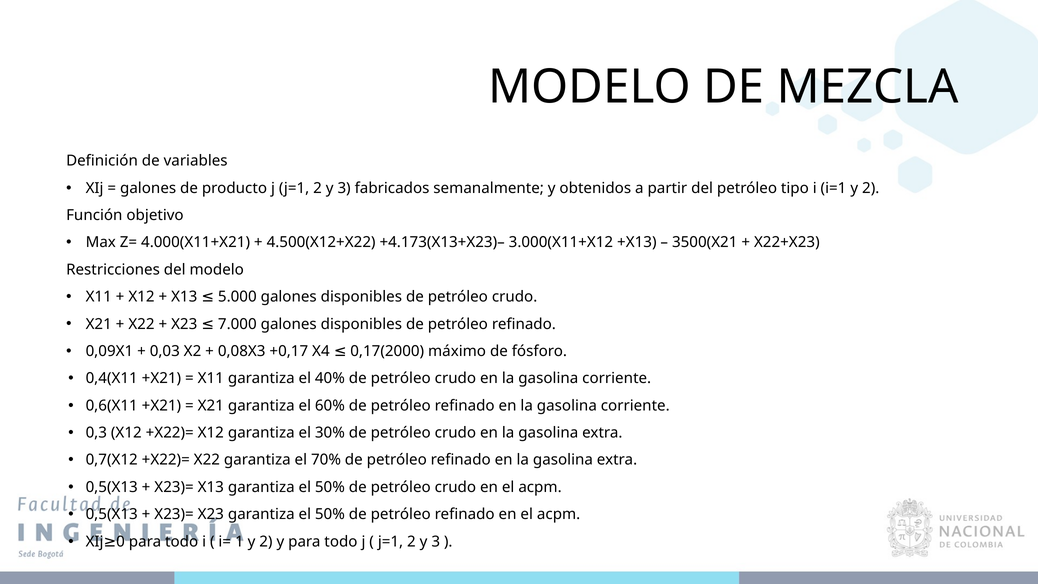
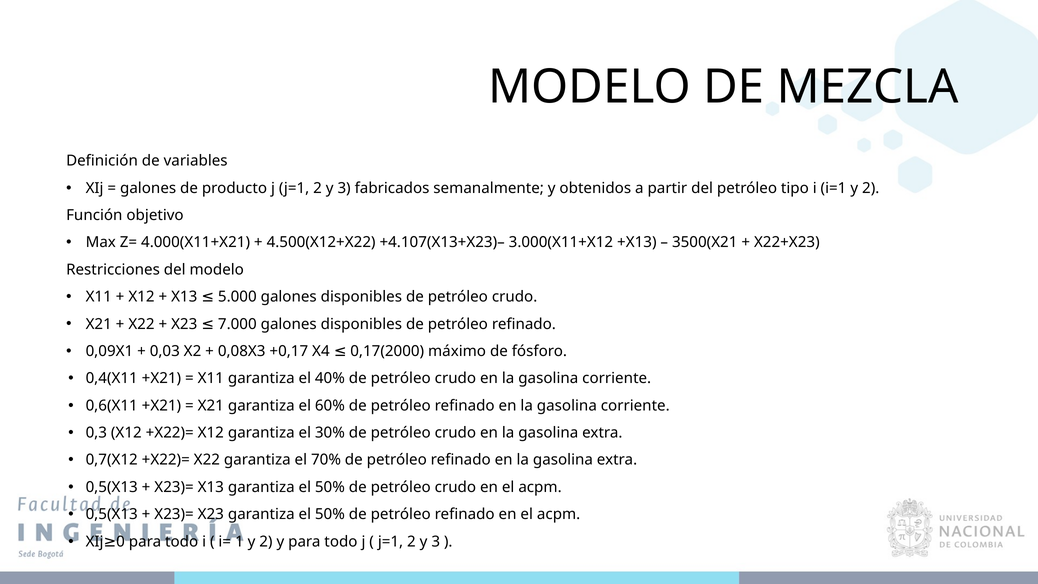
+4.173(X13+X23)–: +4.173(X13+X23)– -> +4.107(X13+X23)– (442, 242)
